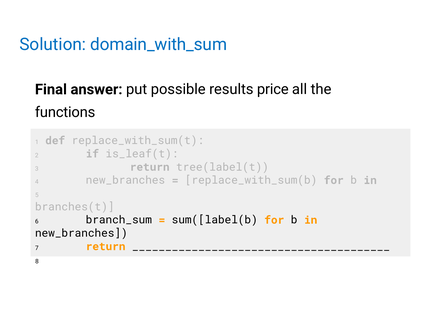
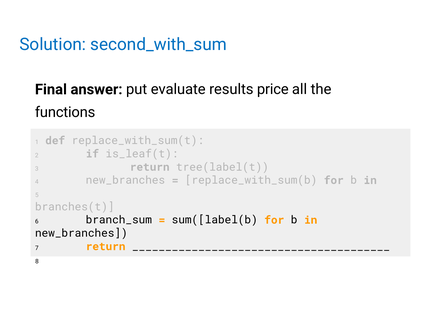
domain_with_sum: domain_with_sum -> second_with_sum (159, 45)
possible: possible -> evaluate (178, 89)
